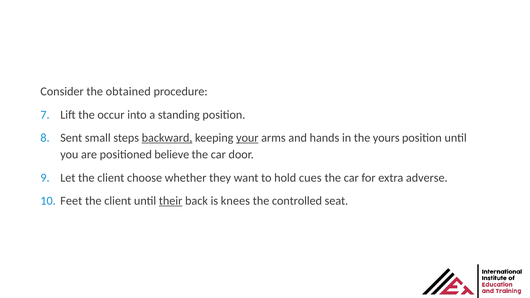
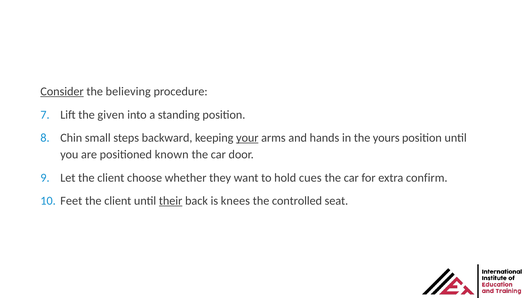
Consider underline: none -> present (62, 92)
obtained: obtained -> believing (128, 92)
occur: occur -> given (111, 115)
Sent: Sent -> Chin (71, 138)
backward underline: present -> none (167, 138)
believe: believe -> known (172, 155)
adverse: adverse -> confirm (427, 178)
